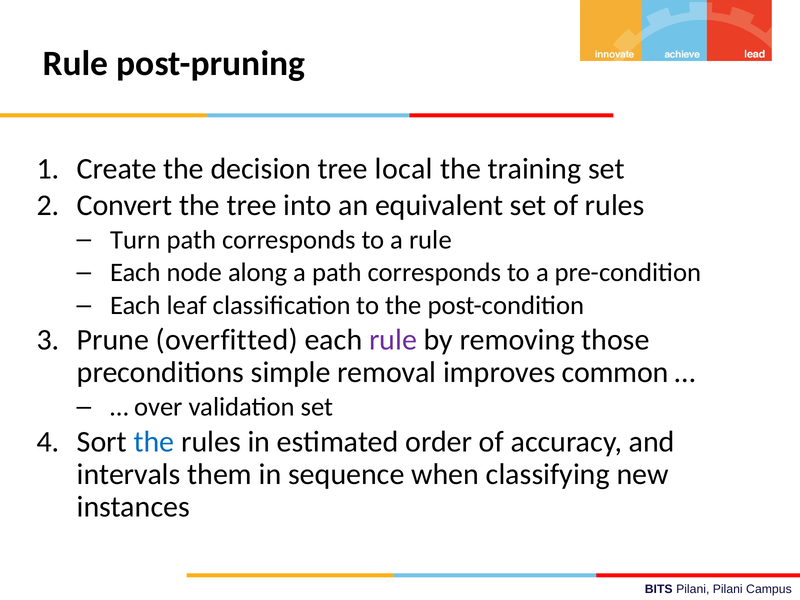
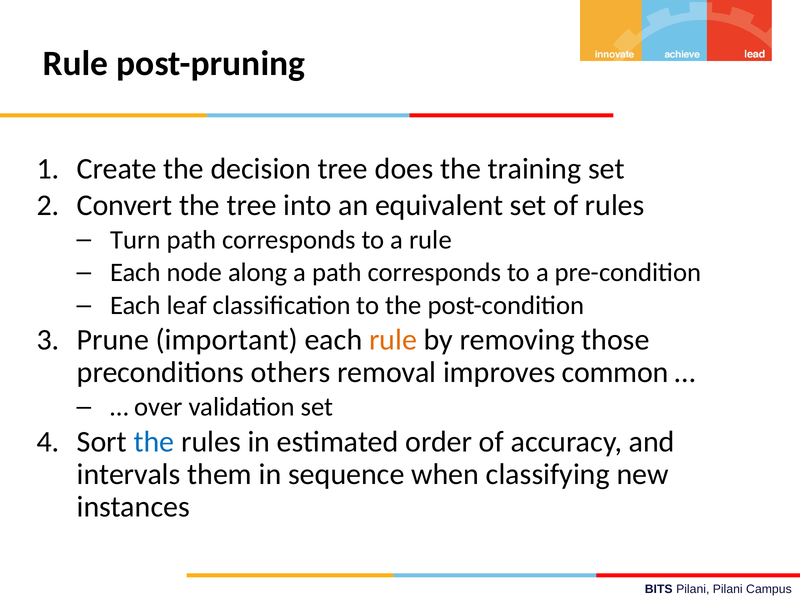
local: local -> does (404, 169)
overfitted: overfitted -> important (227, 340)
rule colour: purple -> orange (393, 340)
simple: simple -> others (291, 372)
